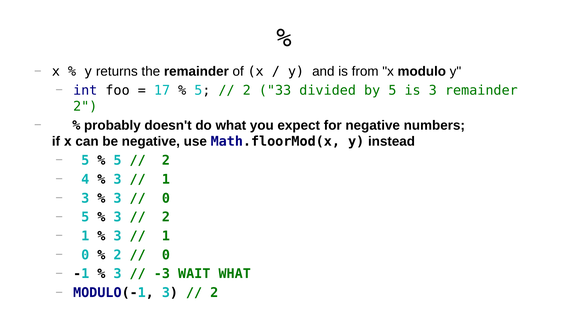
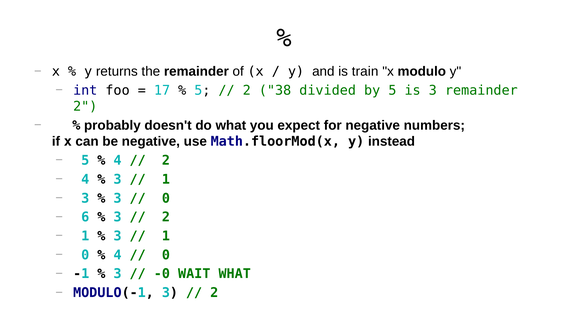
from: from -> train (365, 72)
33: 33 -> 38 (275, 91)
5: 5 -> 4 (118, 161)
5: 5 -> 6 (85, 218)
2: 2 -> 4 (118, 255)
-3: -3 -> -0 (162, 274)
